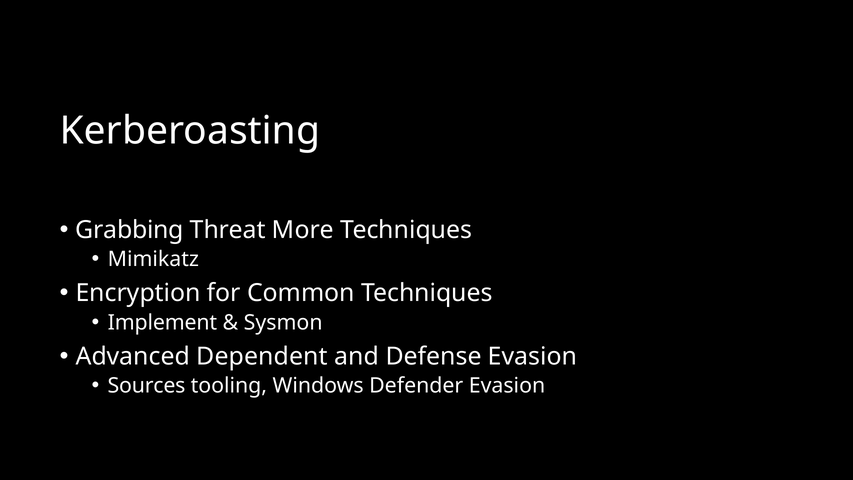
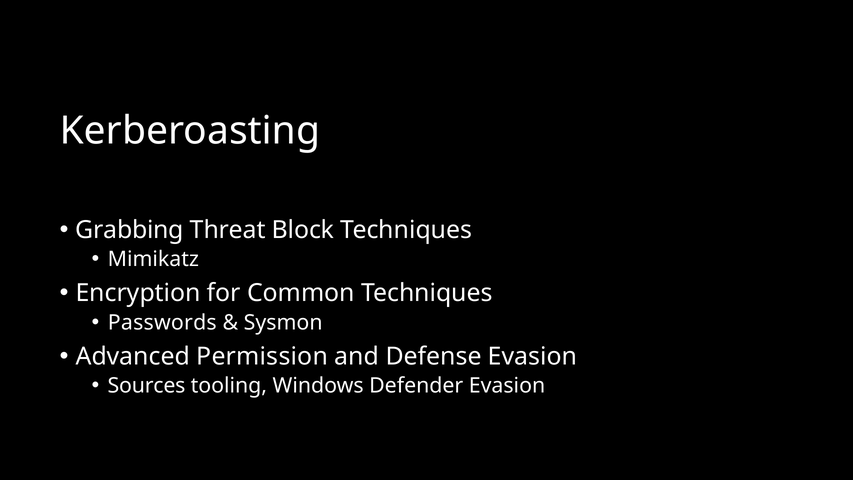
More: More -> Block (303, 230)
Implement: Implement -> Passwords (162, 322)
Dependent: Dependent -> Permission (262, 356)
